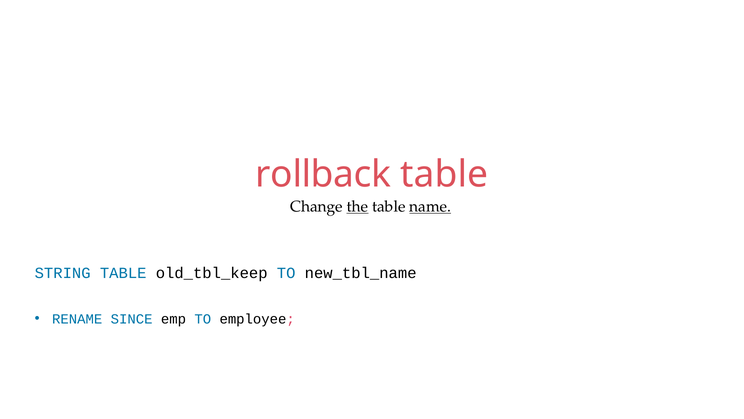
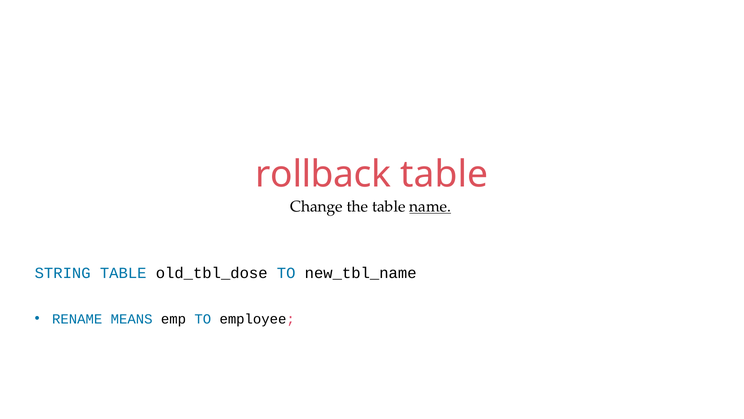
the underline: present -> none (357, 206)
old_tbl_keep: old_tbl_keep -> old_tbl_dose (212, 273)
SINCE: SINCE -> MEANS (132, 319)
